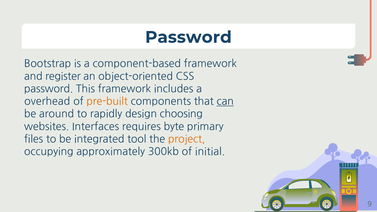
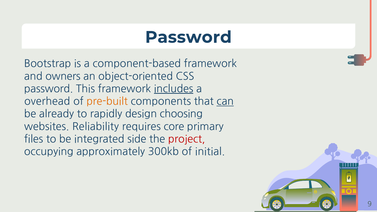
register: register -> owners (63, 76)
includes underline: none -> present (174, 89)
around: around -> already (56, 114)
Interfaces: Interfaces -> Reliability (96, 127)
byte: byte -> core (174, 127)
tool: tool -> side (137, 139)
project colour: orange -> red (187, 139)
